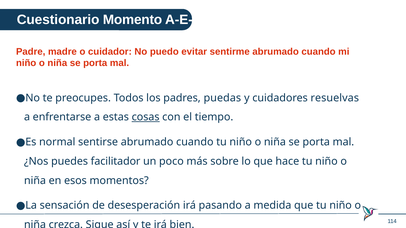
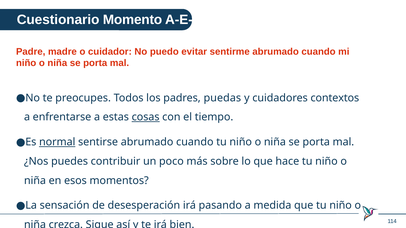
resuelvas: resuelvas -> contextos (335, 98)
normal underline: none -> present (57, 142)
facilitador: facilitador -> contribuir (116, 162)
